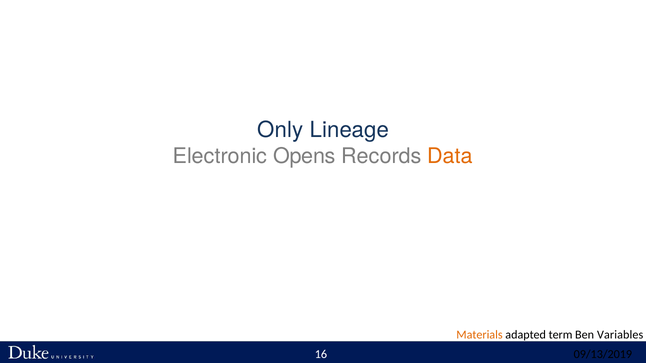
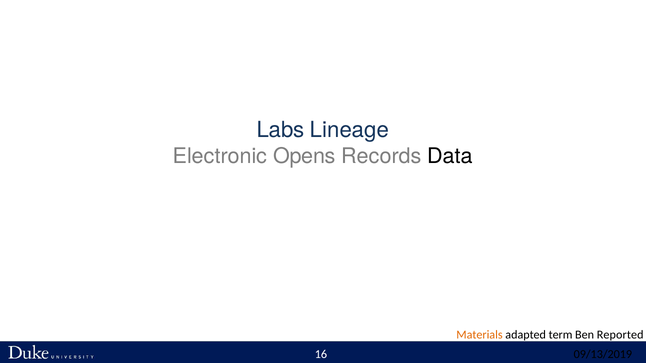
Only: Only -> Labs (280, 130)
Data colour: orange -> black (450, 156)
Variables: Variables -> Reported (620, 335)
